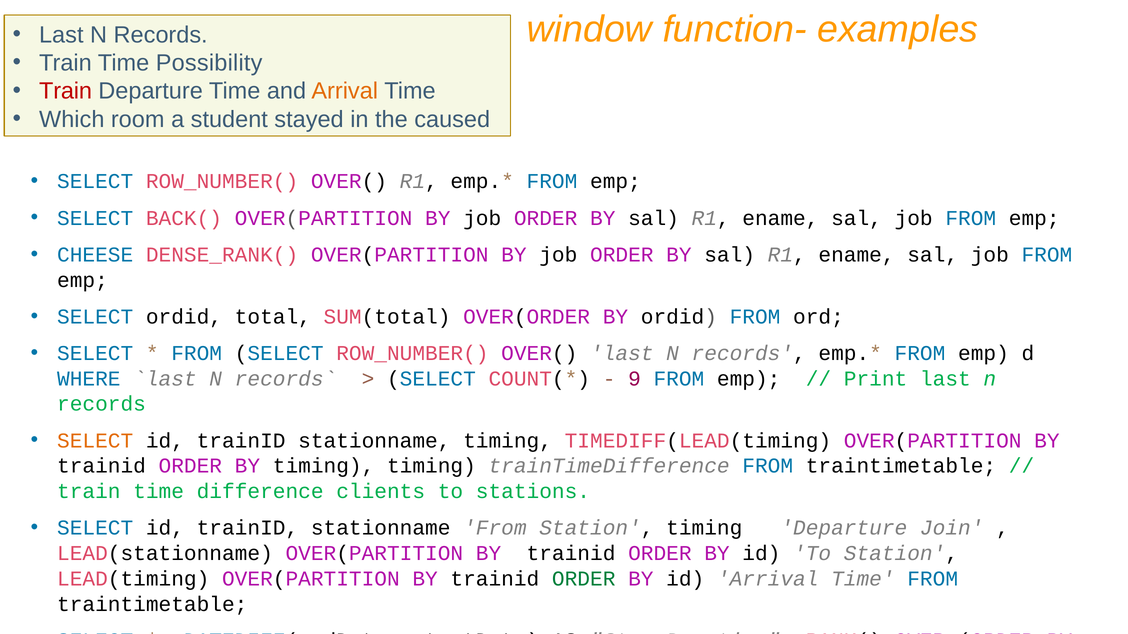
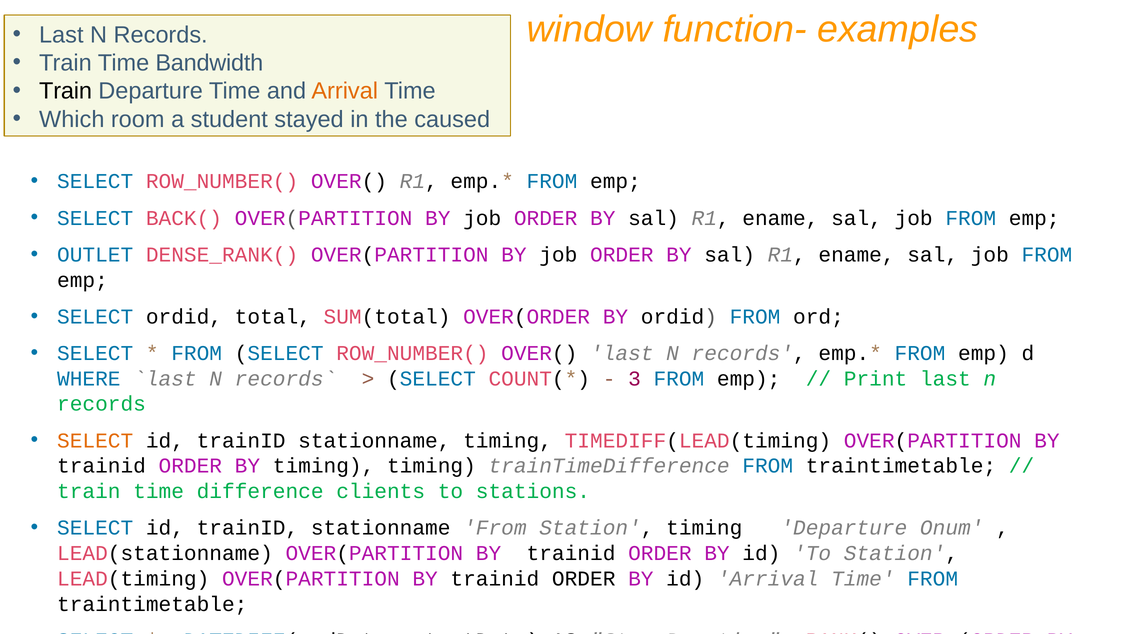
Possibility: Possibility -> Bandwidth (209, 63)
Train colour: red -> black (66, 91)
CHEESE: CHEESE -> OUTLET (95, 255)
9: 9 -> 3 (634, 379)
Join: Join -> Onum (952, 528)
ORDER colour: green -> black (584, 579)
